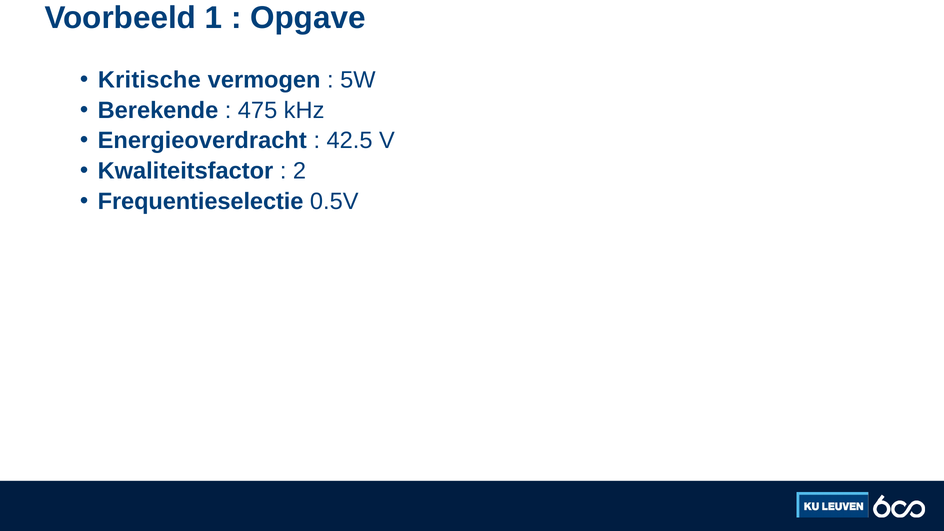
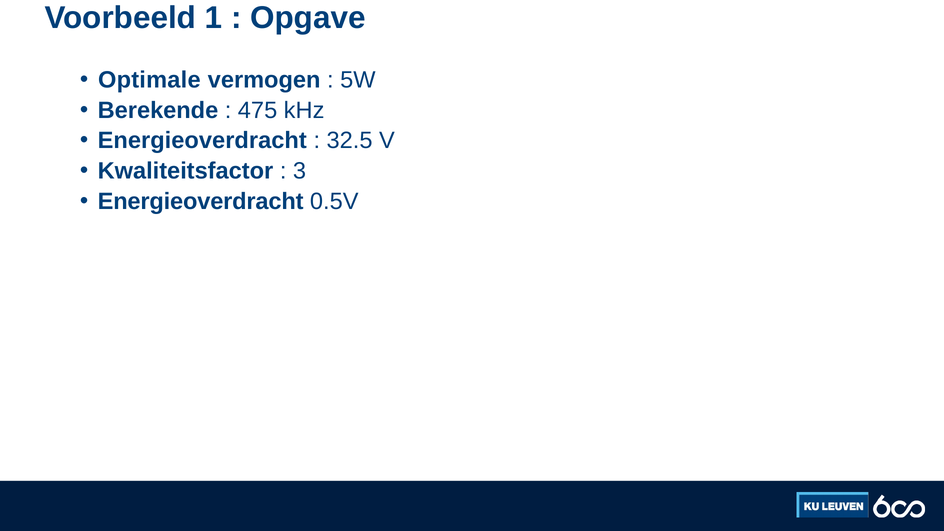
Kritische: Kritische -> Optimale (149, 80)
42.5: 42.5 -> 32.5 (350, 141)
2: 2 -> 3 (300, 171)
Frequentieselectie: Frequentieselectie -> Energieoverdracht (201, 201)
